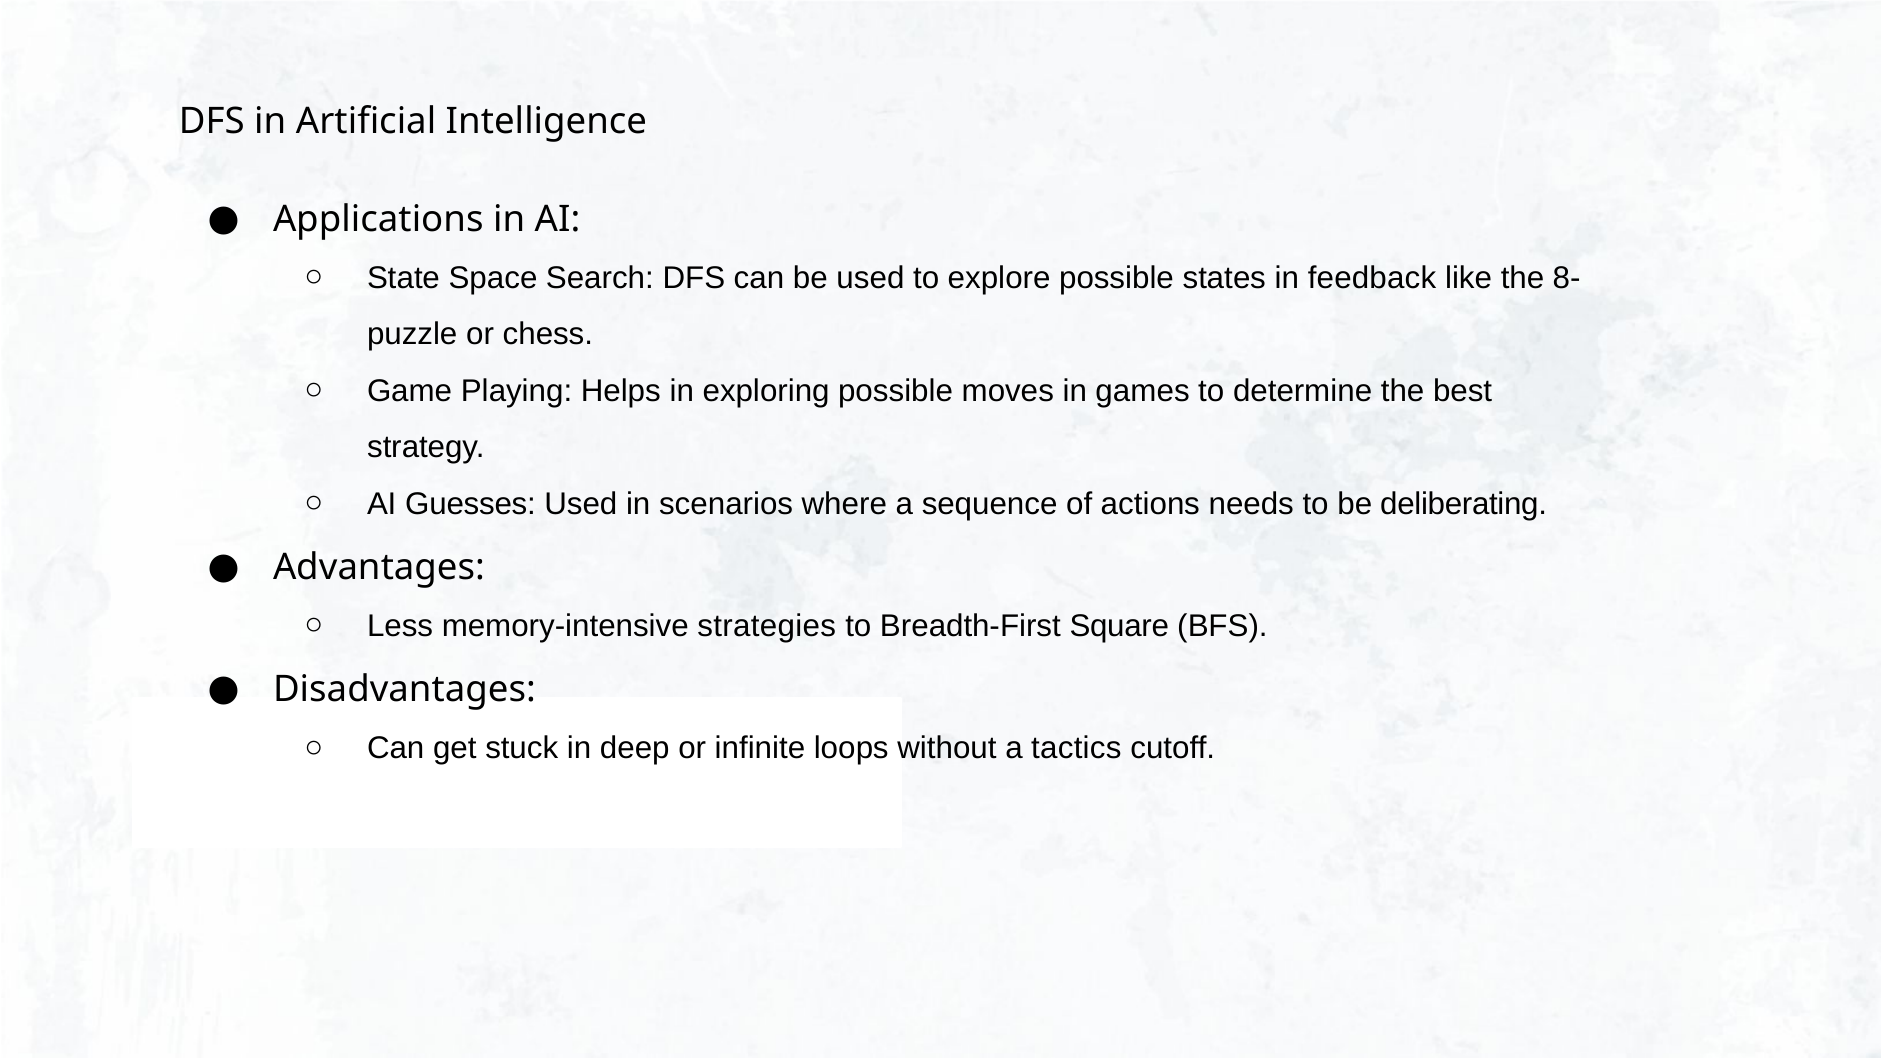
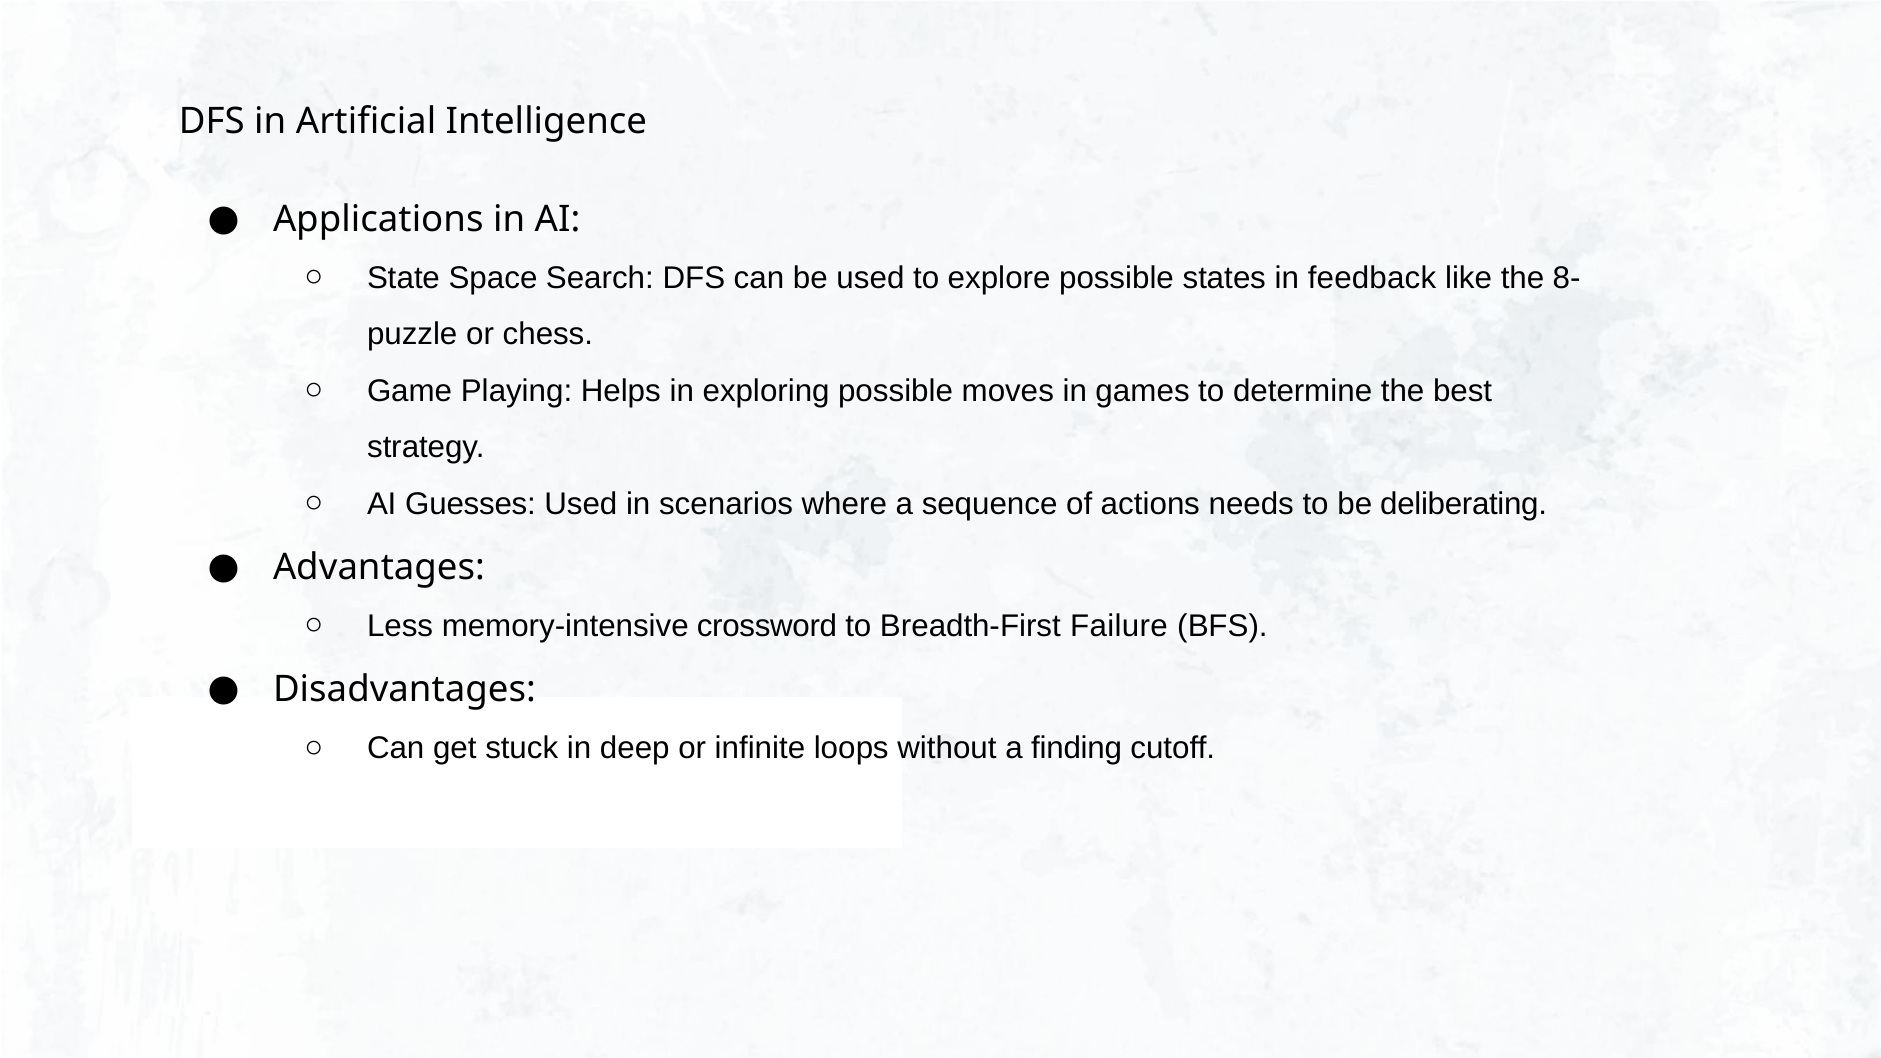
strategies: strategies -> crossword (767, 626)
Square: Square -> Failure (1119, 626)
tactics: tactics -> finding (1077, 749)
